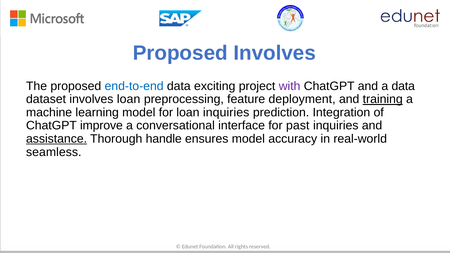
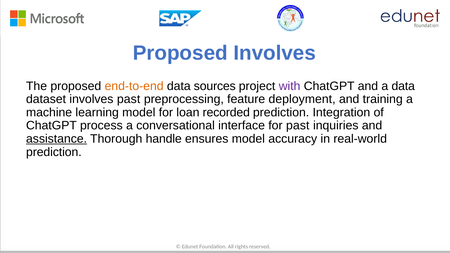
end-to-end colour: blue -> orange (134, 86)
exciting: exciting -> sources (215, 86)
involves loan: loan -> past (129, 99)
training underline: present -> none (383, 99)
loan inquiries: inquiries -> recorded (226, 112)
improve: improve -> process (101, 126)
seamless: seamless -> prediction (54, 152)
